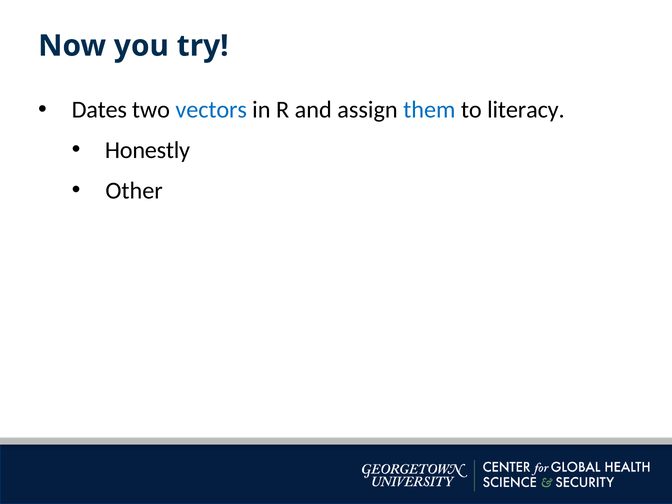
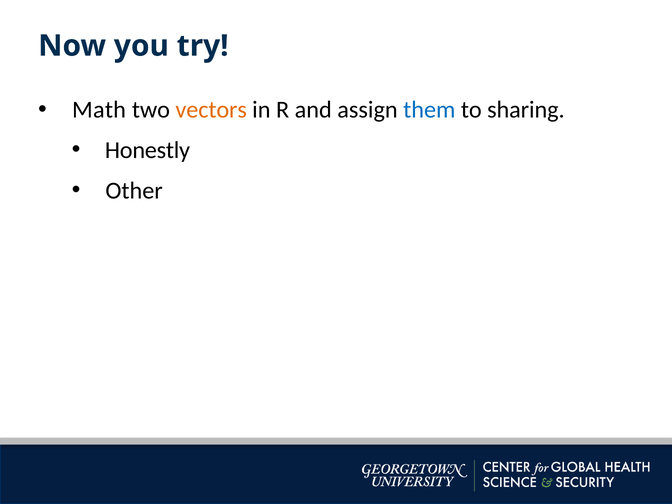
Dates: Dates -> Math (99, 110)
vectors colour: blue -> orange (211, 110)
literacy: literacy -> sharing (526, 110)
